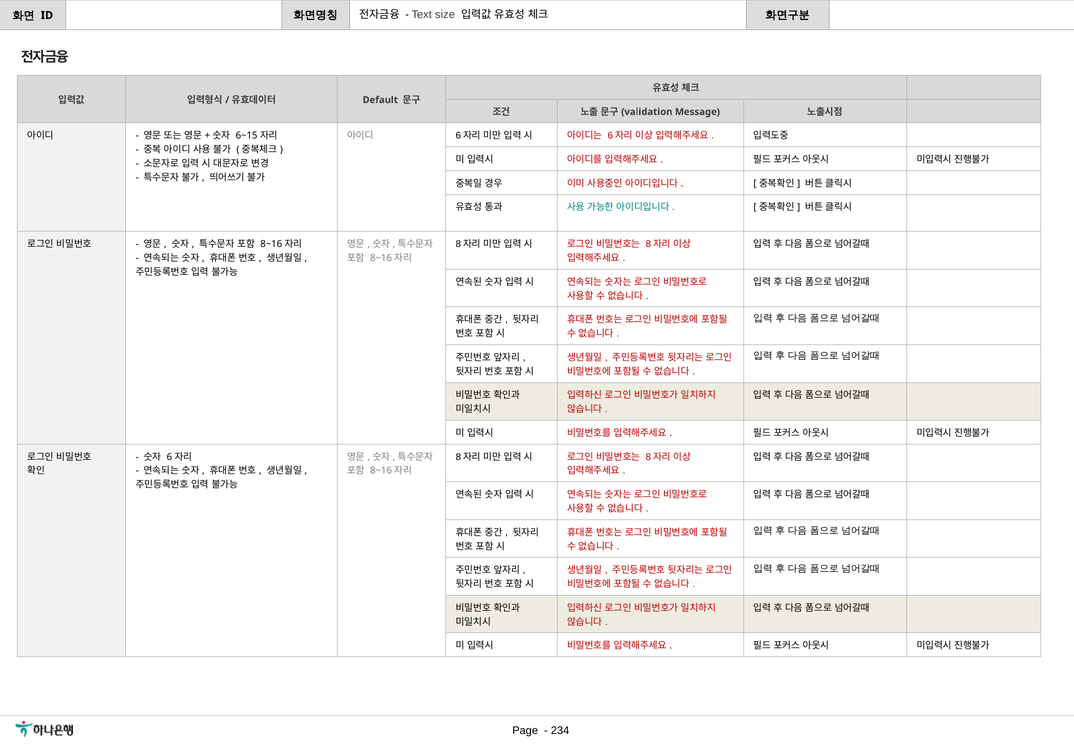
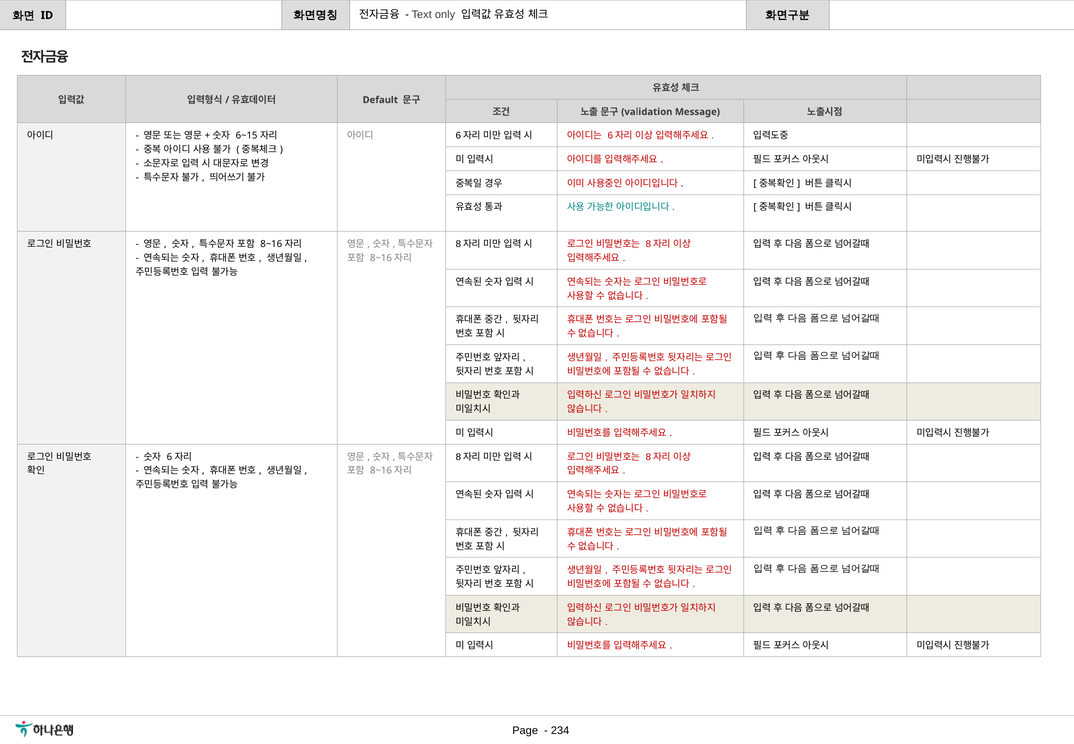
size: size -> only (445, 15)
